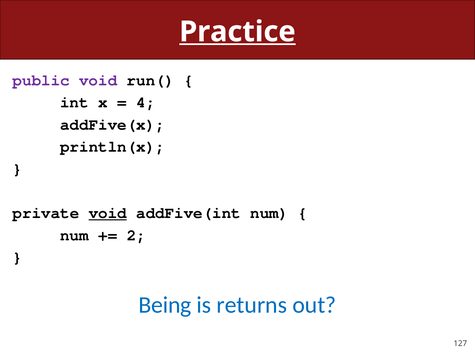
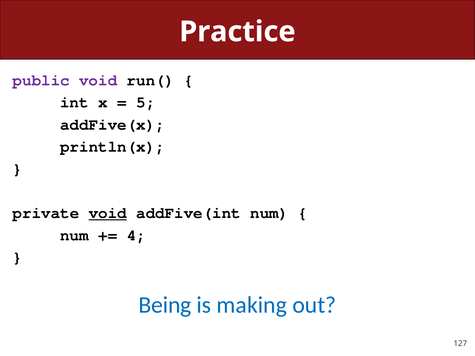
Practice underline: present -> none (237, 32)
4: 4 -> 5 (146, 102)
2: 2 -> 4 (136, 235)
returns: returns -> making (252, 305)
